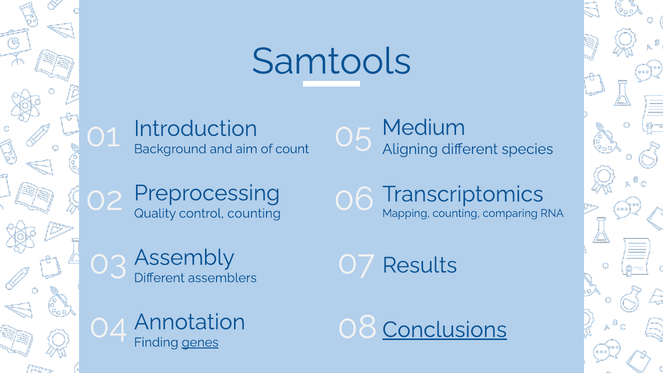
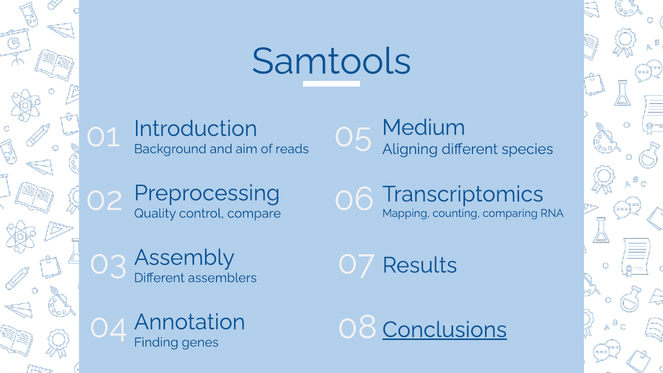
count: count -> reads (292, 149)
control counting: counting -> compare (254, 213)
genes underline: present -> none (200, 342)
